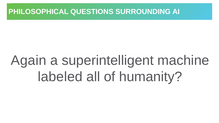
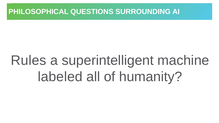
Again: Again -> Rules (29, 60)
